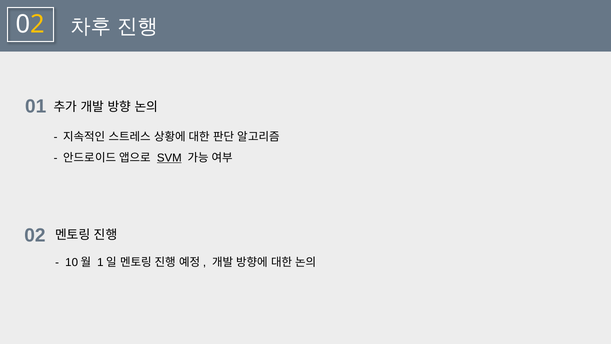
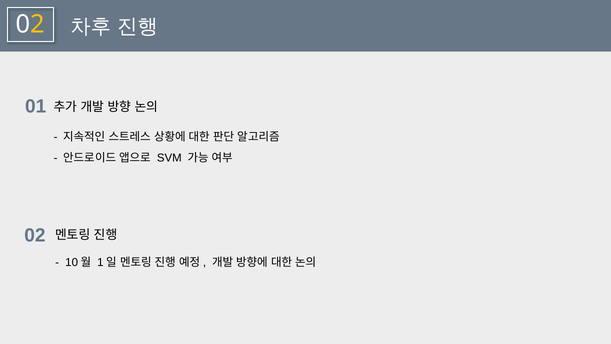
SVM underline: present -> none (169, 158)
